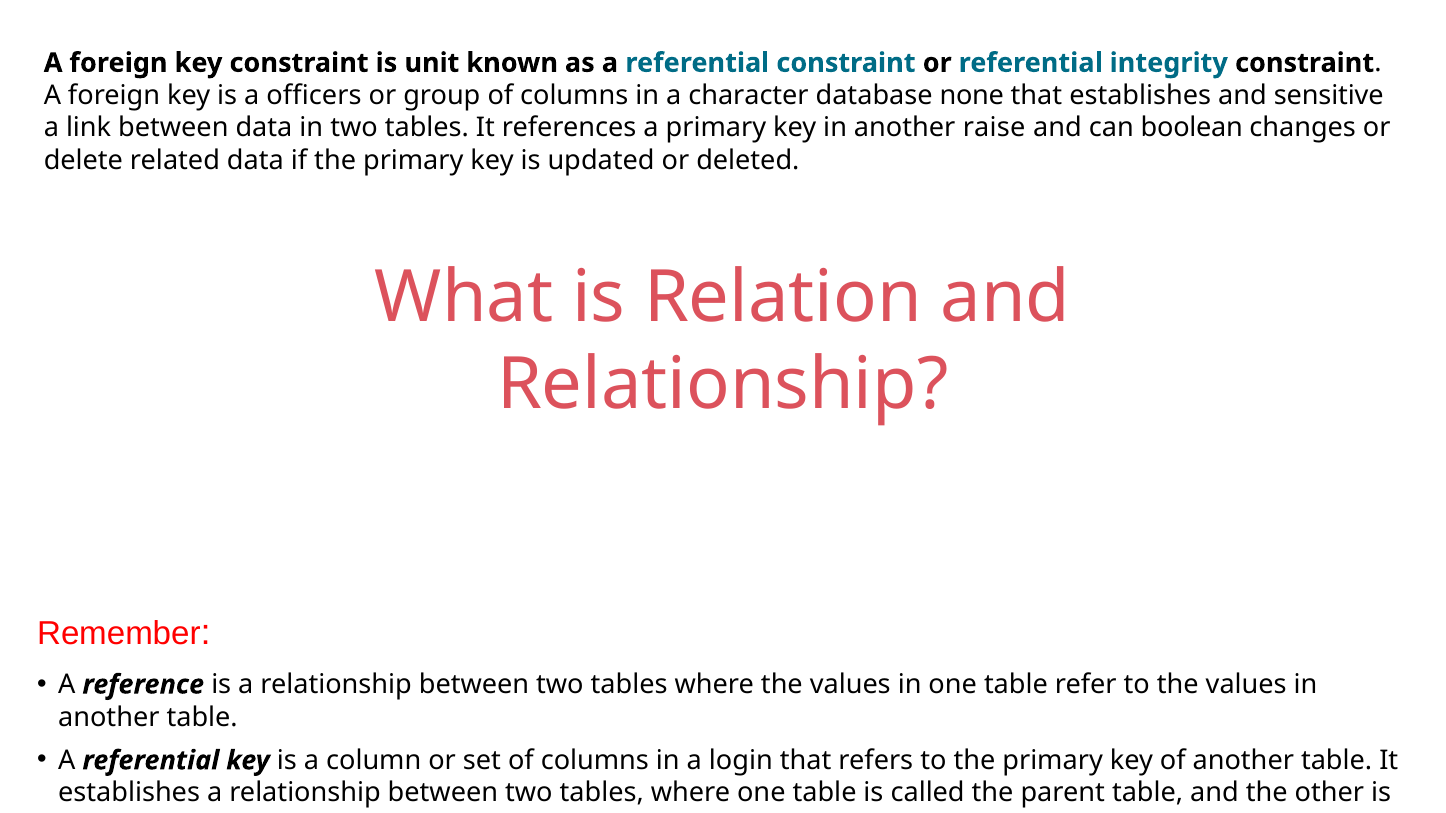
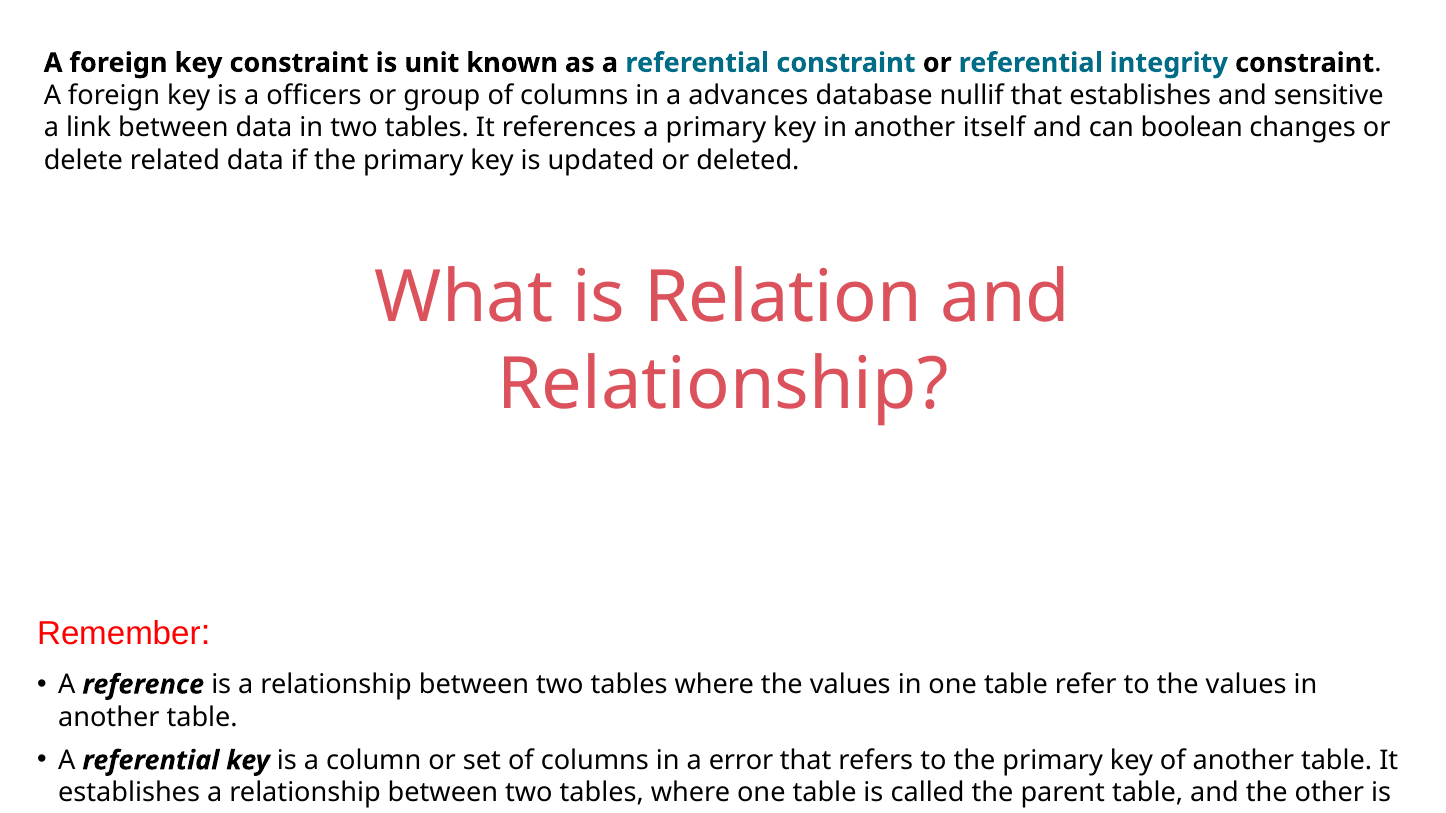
character: character -> advances (748, 95)
none: none -> nullif (972, 95)
raise: raise -> itself (994, 128)
login: login -> error (741, 761)
